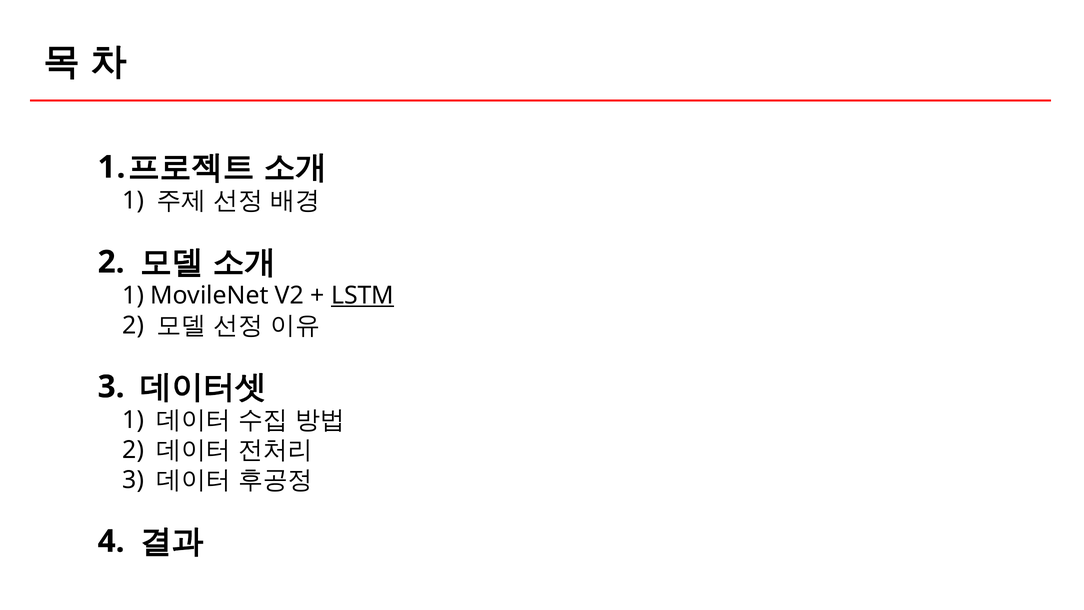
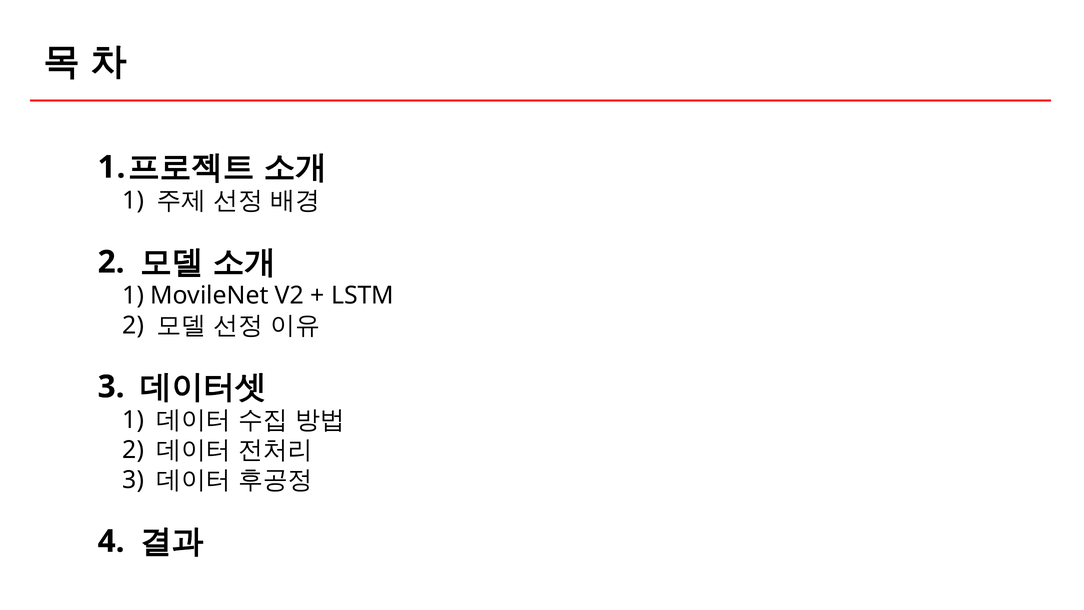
LSTM underline: present -> none (363, 295)
